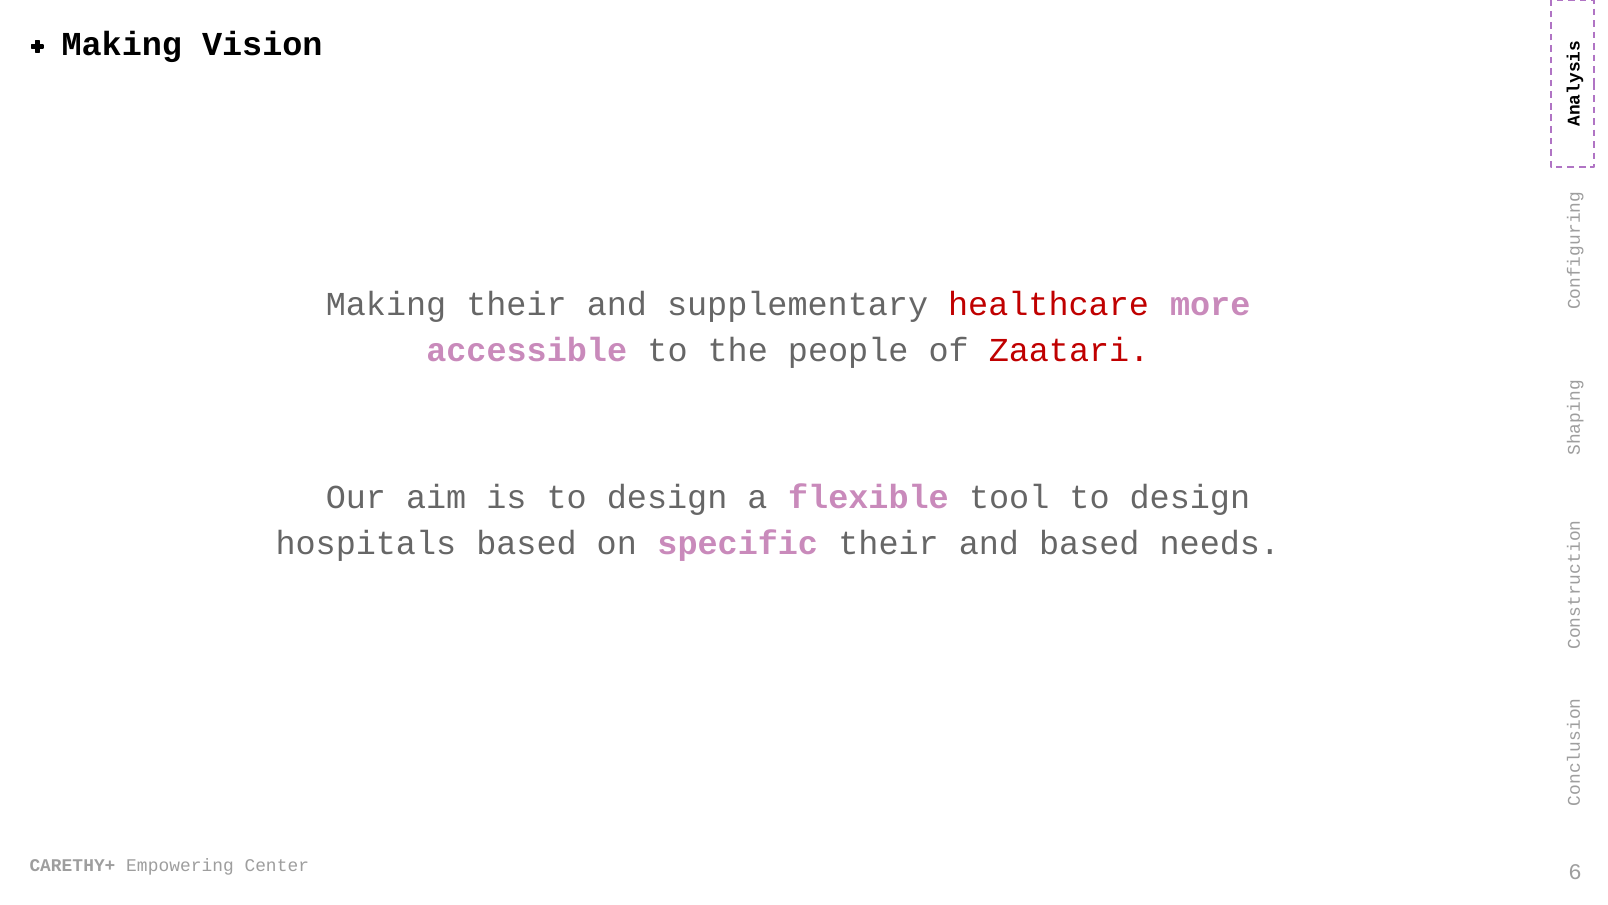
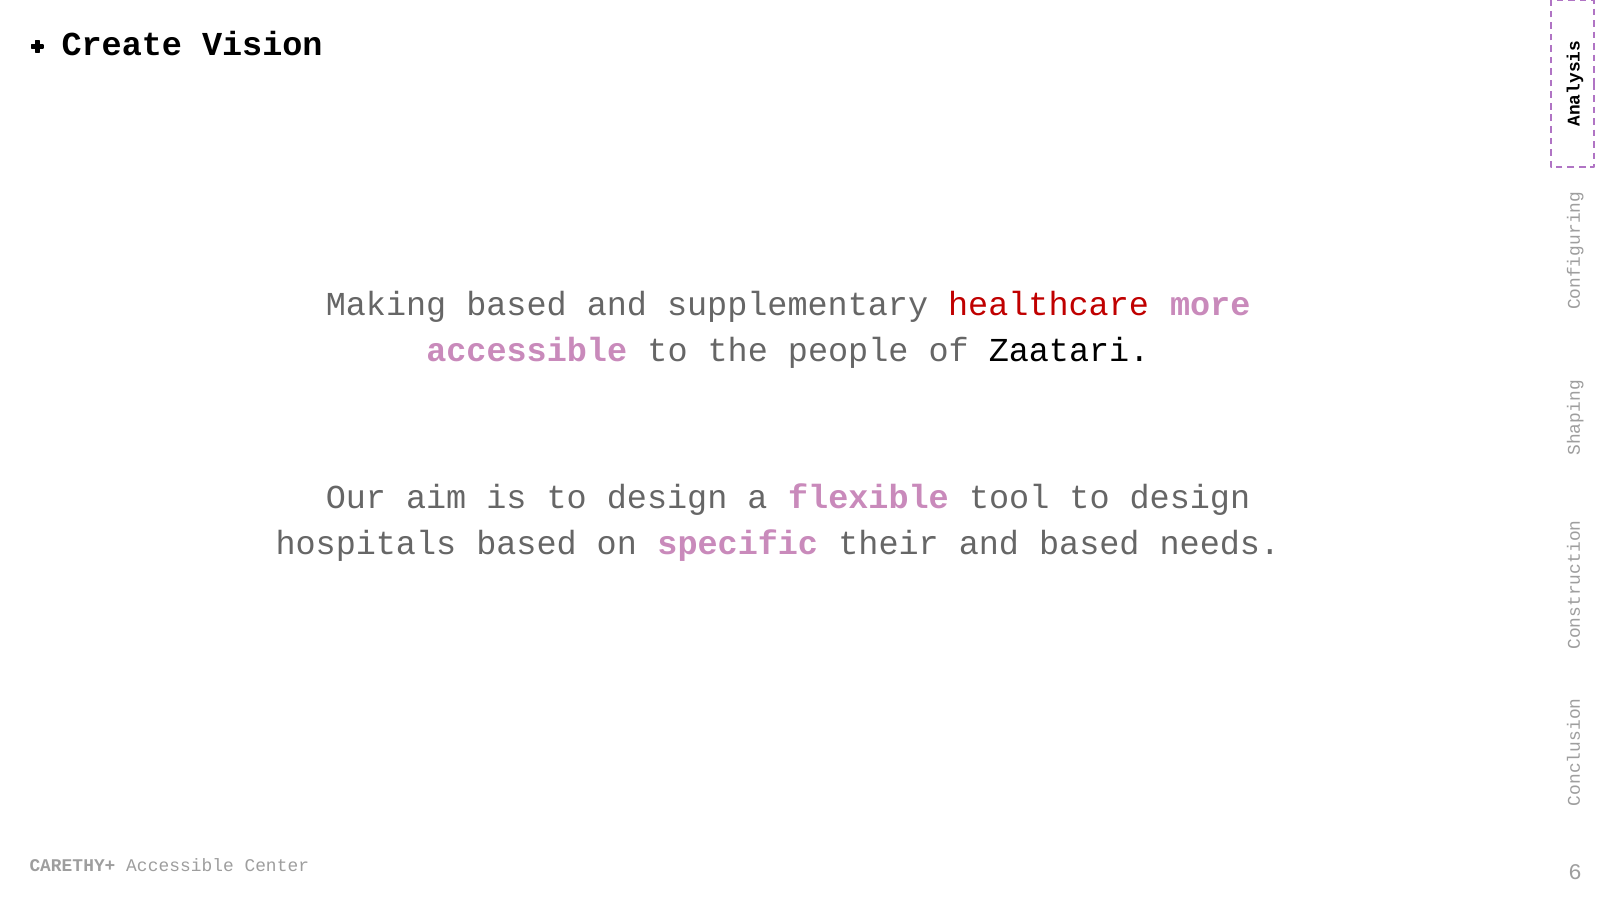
Making: Making -> Create (122, 45)
Making their: their -> based (517, 304)
Zaatari colour: red -> black (1069, 350)
Empowering: Empowering -> Accessible (180, 865)
